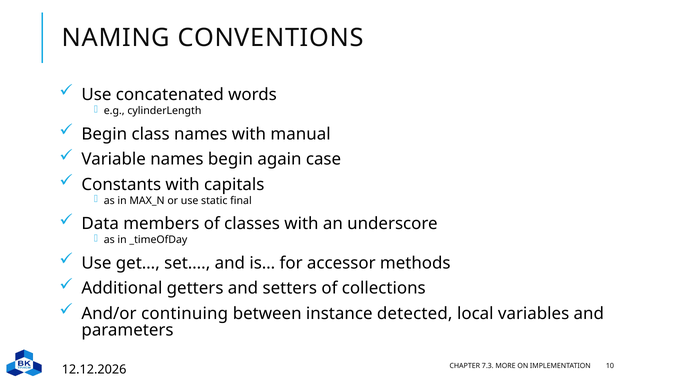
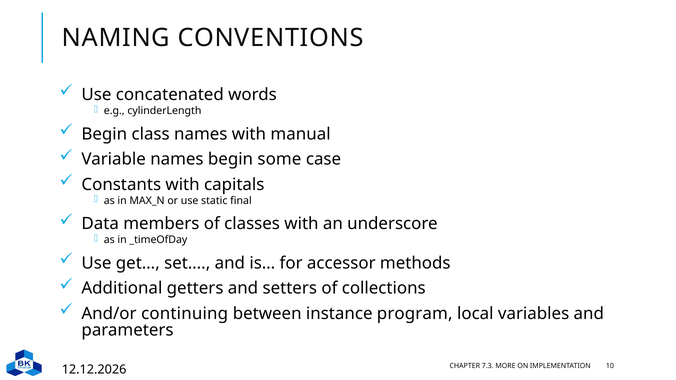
again: again -> some (279, 159)
detected: detected -> program (415, 314)
